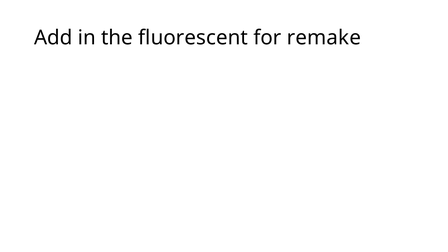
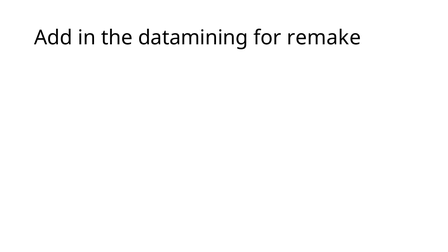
fluorescent: fluorescent -> datamining (193, 38)
